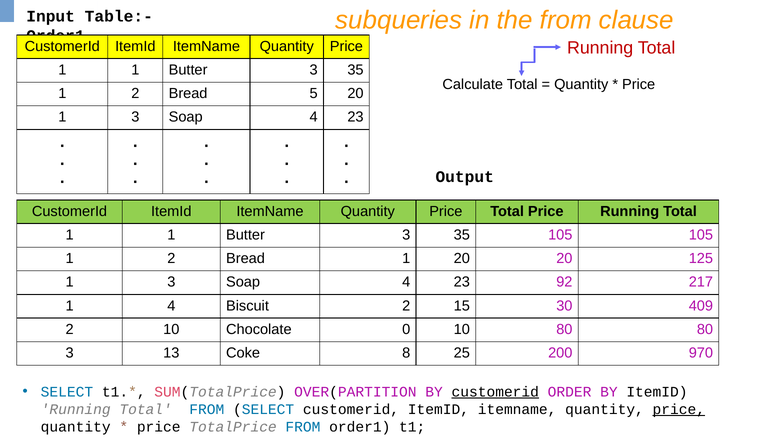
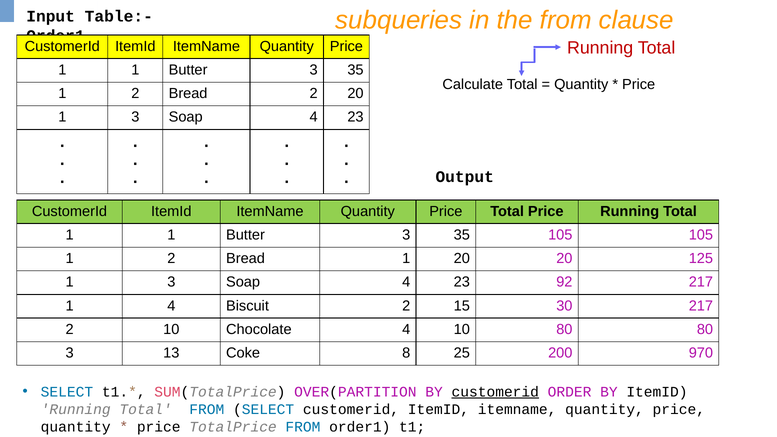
Bread 5: 5 -> 2 (314, 94)
30 409: 409 -> 217 (701, 306)
Chocolate 0: 0 -> 4 (406, 329)
price underline: present -> none (679, 409)
